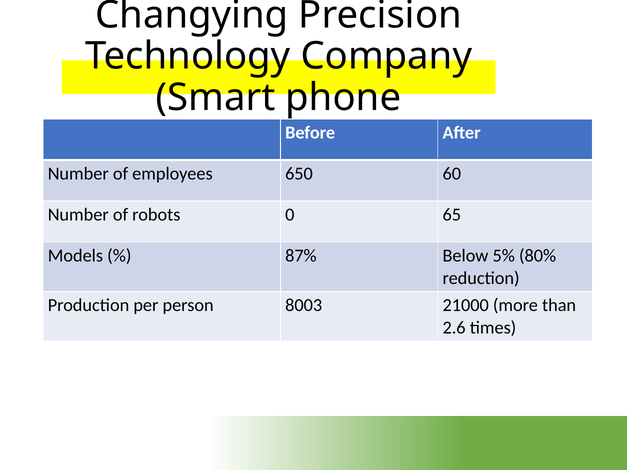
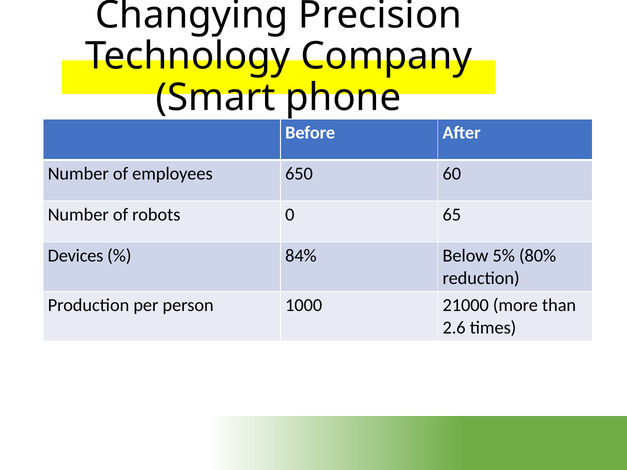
Models: Models -> Devices (76, 256)
87%: 87% -> 84% (301, 256)
8003: 8003 -> 1000 (304, 305)
